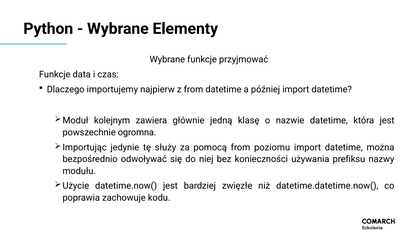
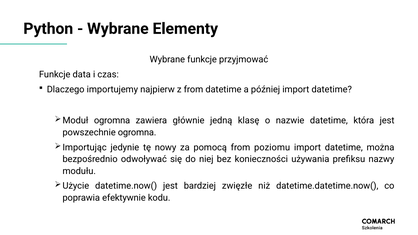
kolejnym: kolejnym -> ogromna (112, 121)
służy: służy -> nowy (166, 147)
zachowuje: zachowuje -> efektywnie (124, 198)
